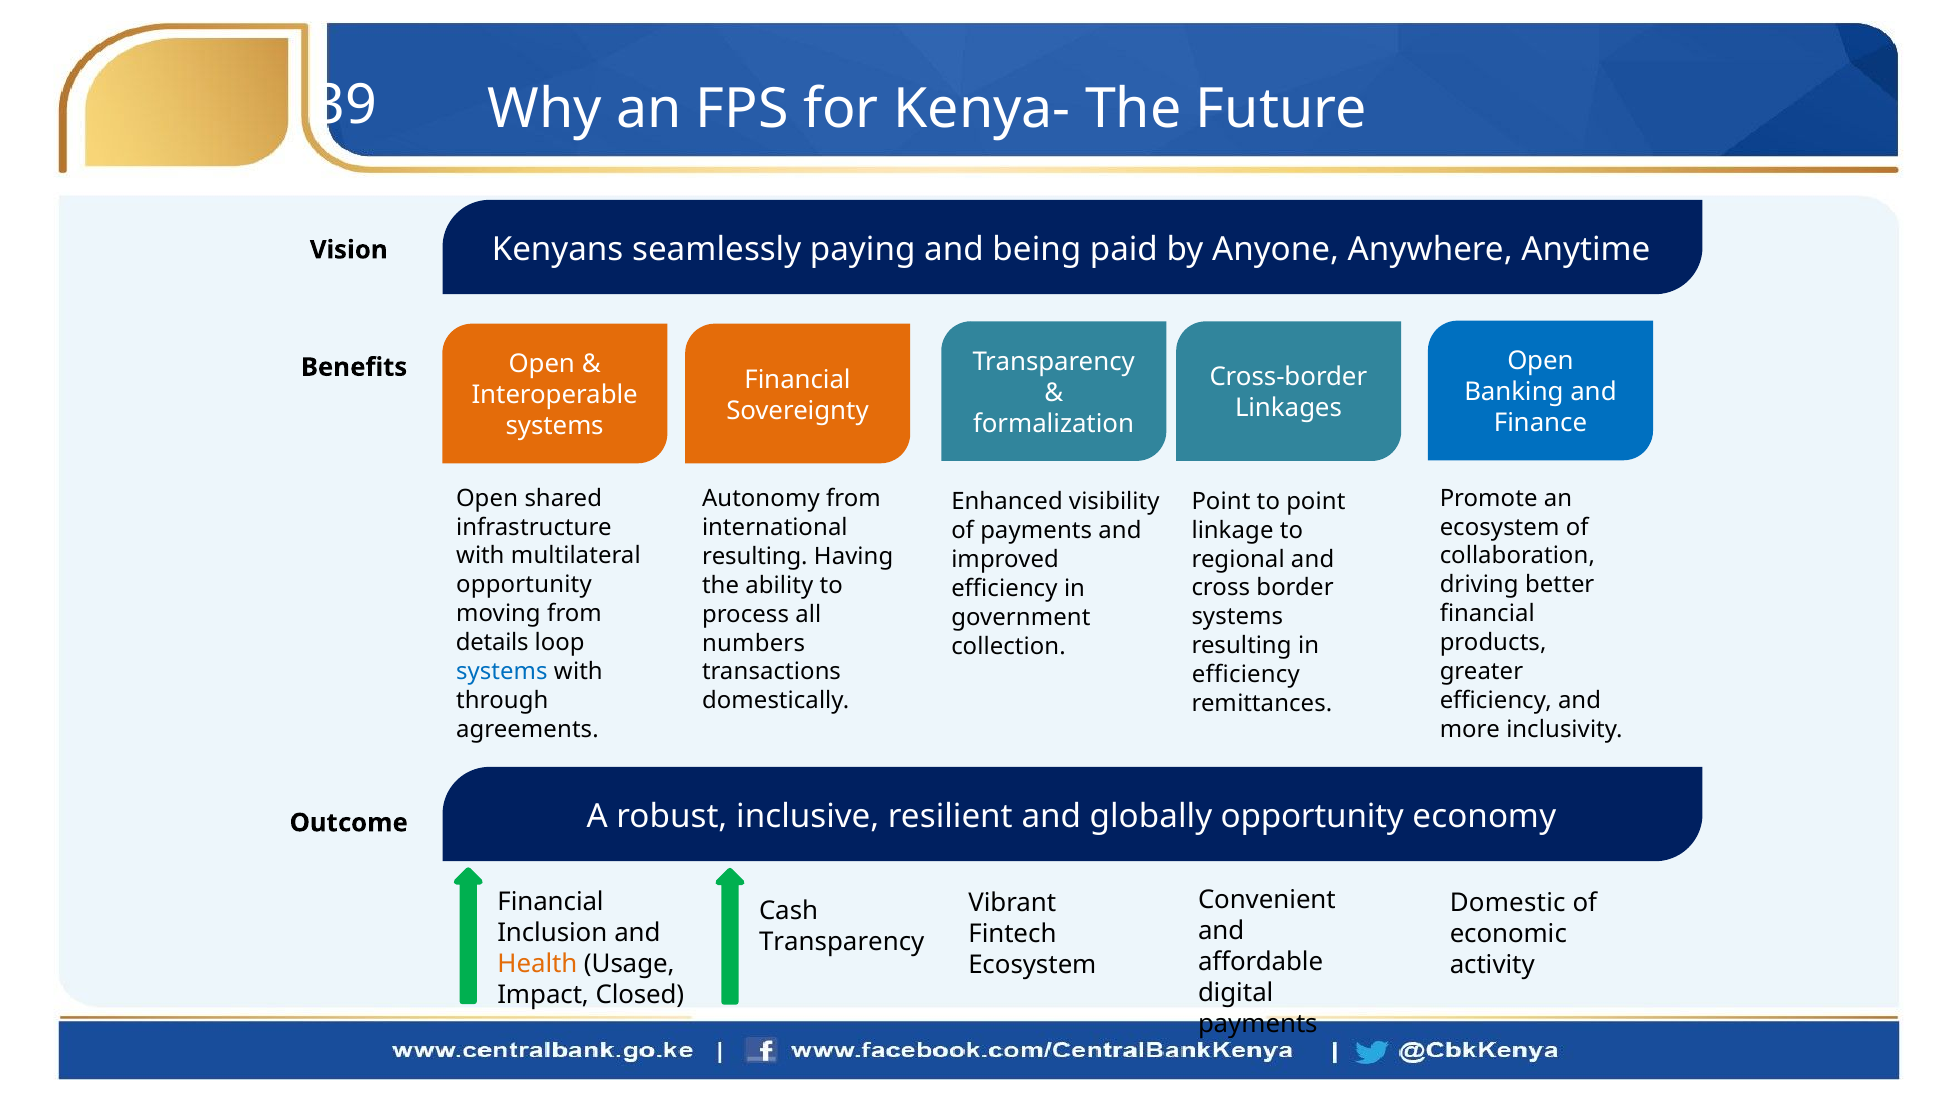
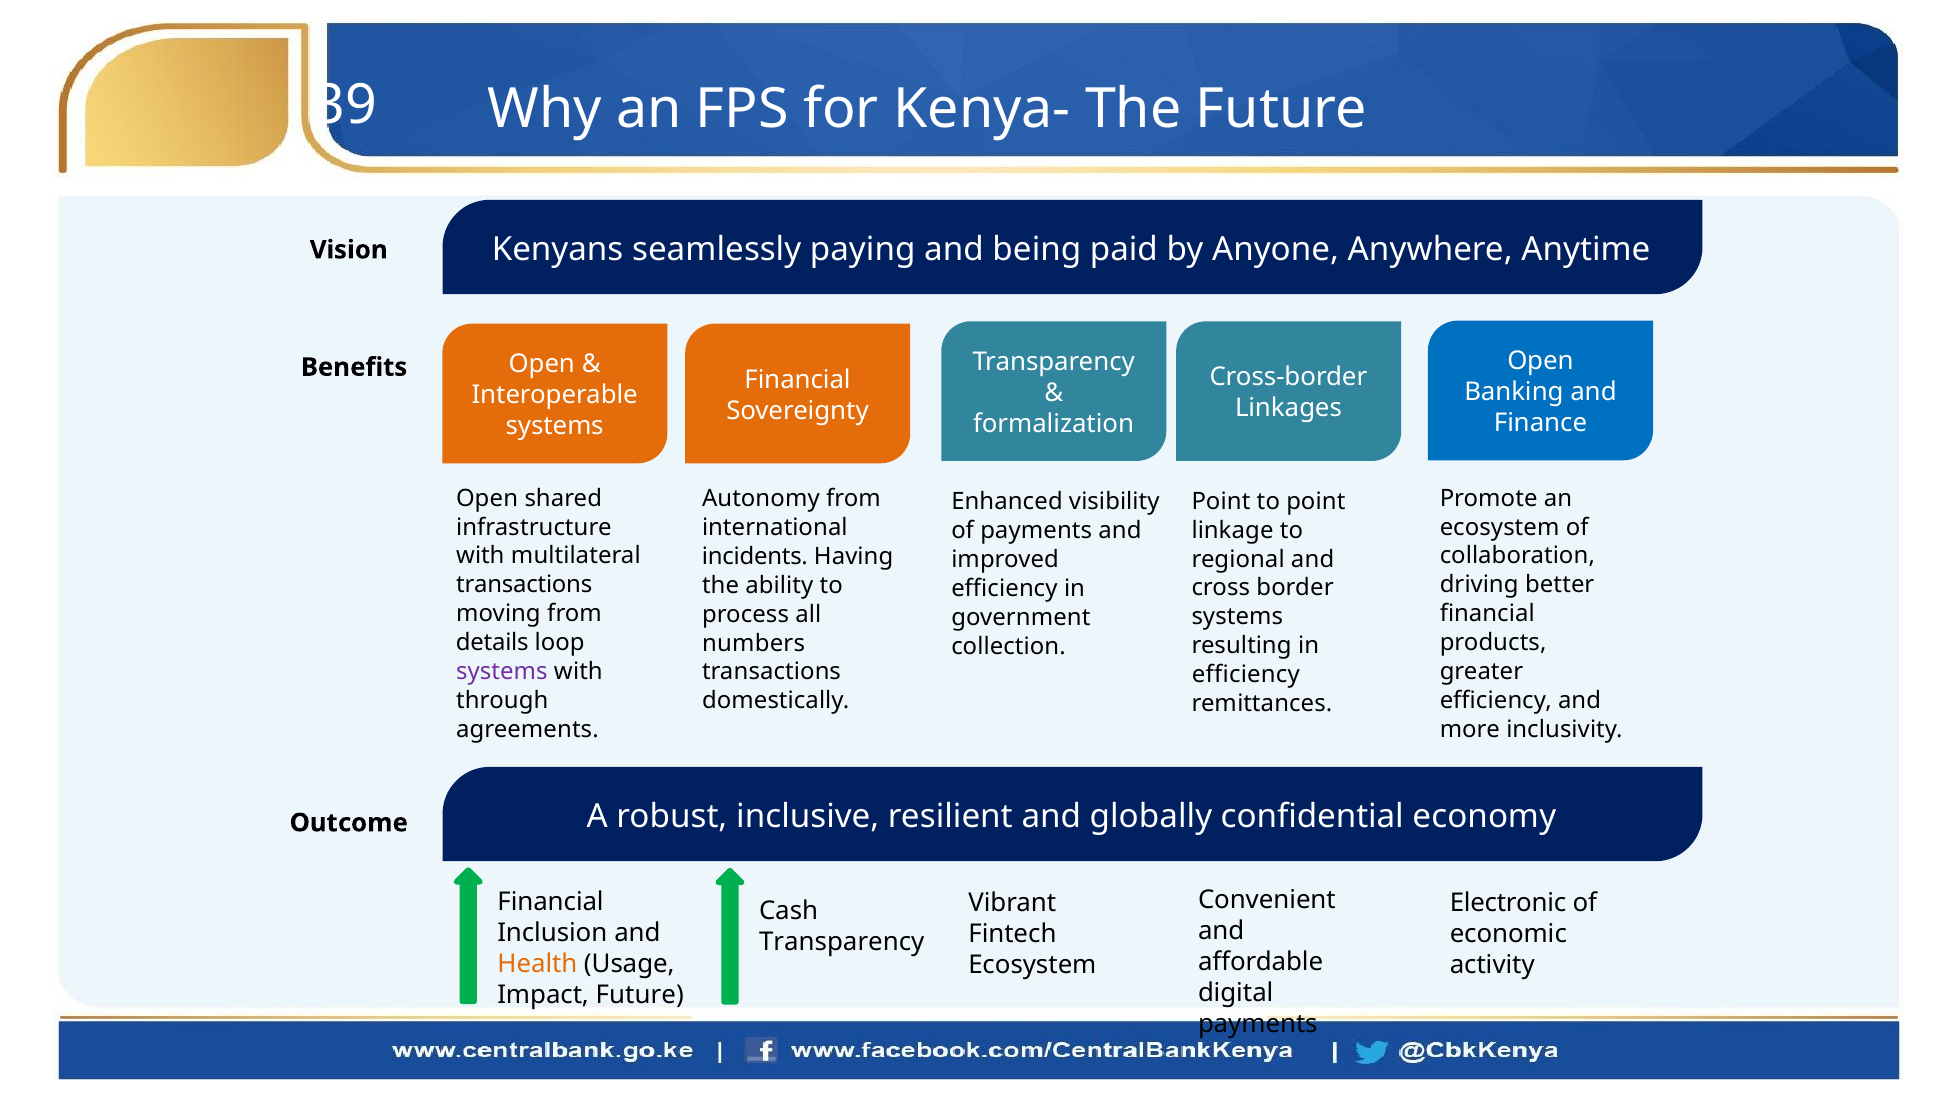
resulting: resulting -> incidents (755, 557)
opportunity: opportunity -> transactions (524, 585)
systems colour: blue -> purple (502, 672)
globally opportunity: opportunity -> confidential (1312, 817)
Domestic: Domestic -> Electronic (1508, 903)
Impact Closed: Closed -> Future (640, 996)
